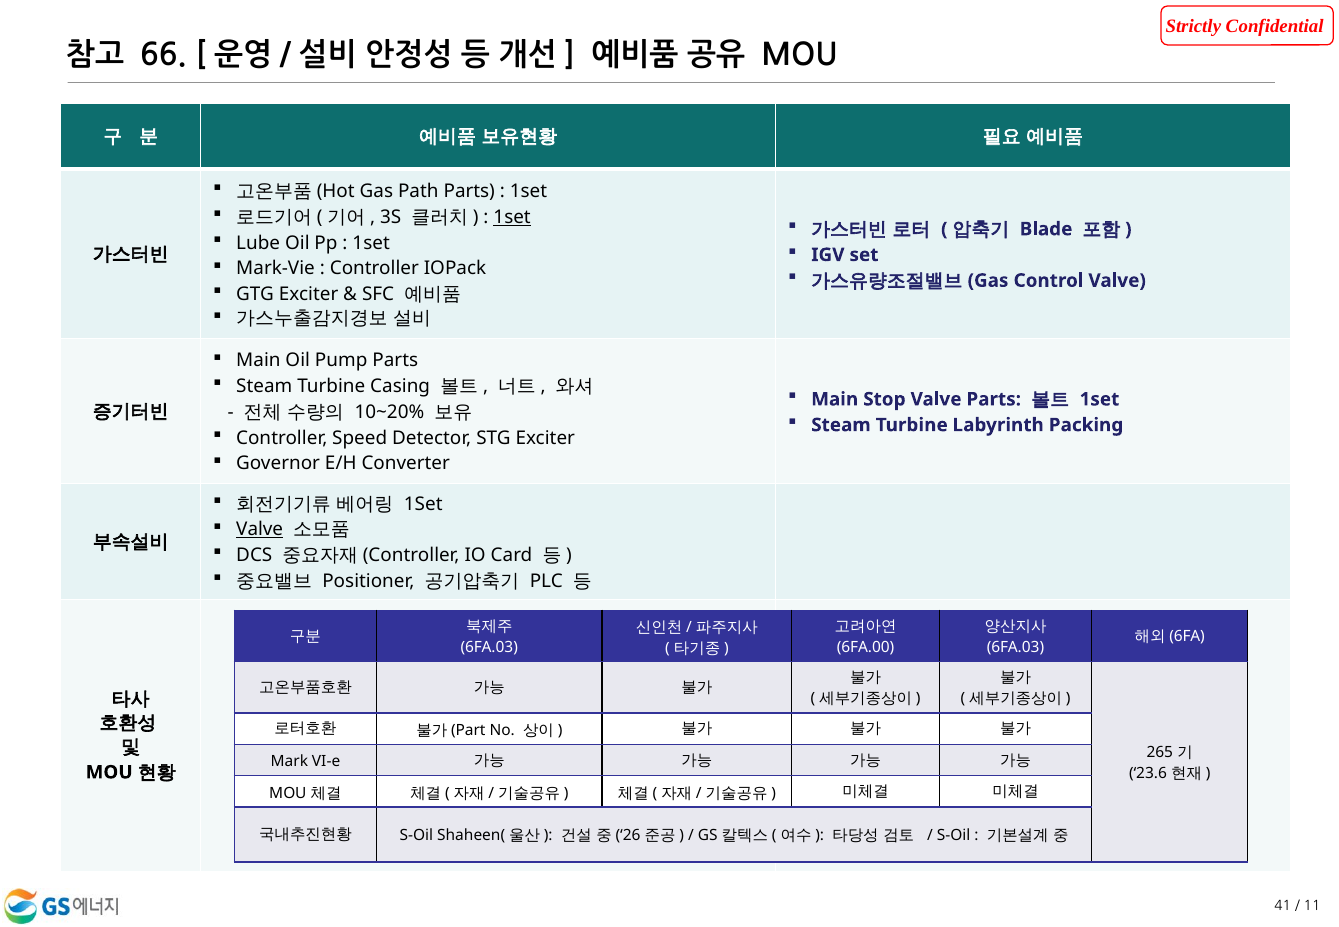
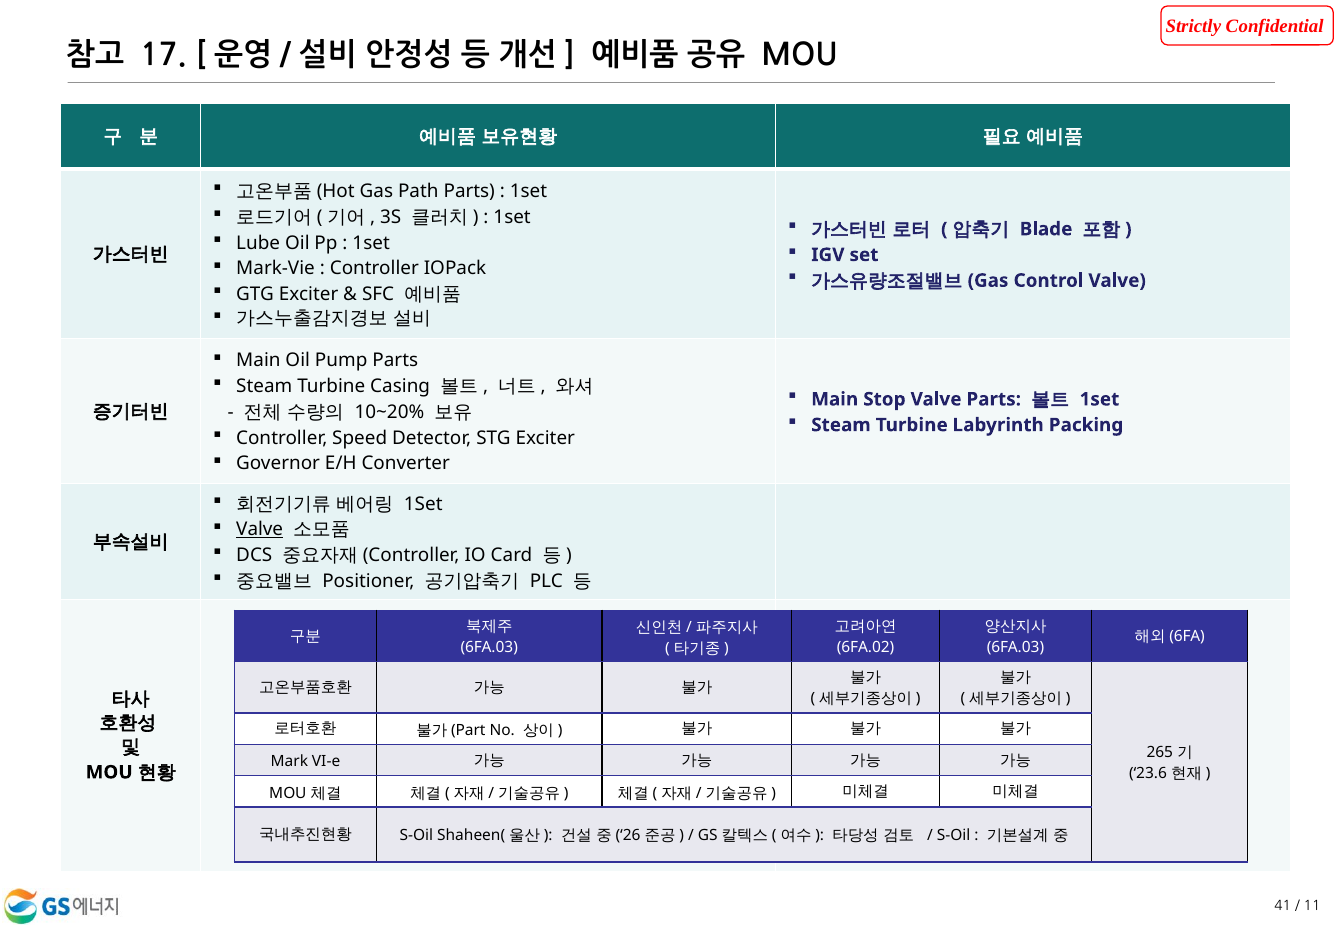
66: 66 -> 17 (163, 56)
1set underline: present -> none (512, 217)
6FA.00: 6FA.00 -> 6FA.02 (866, 647)
